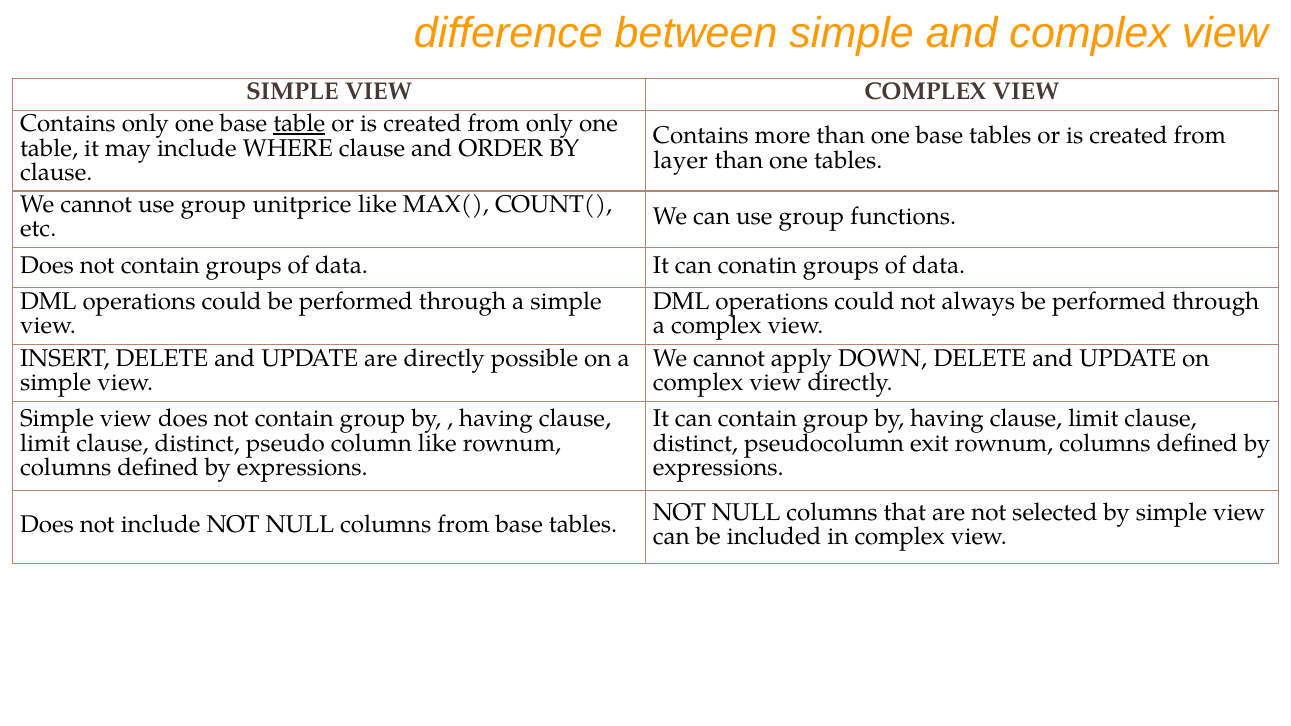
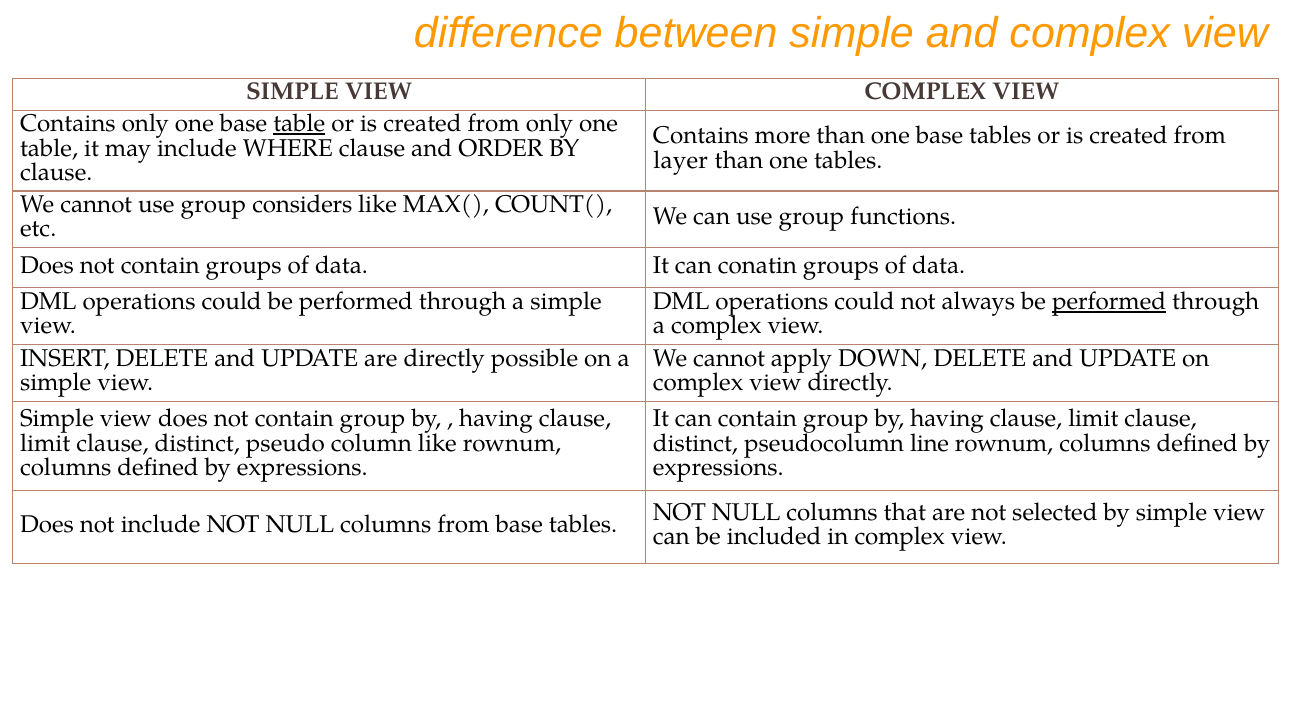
unitprice: unitprice -> considers (302, 205)
performed underline: none -> present (1109, 302)
exit: exit -> line (930, 443)
